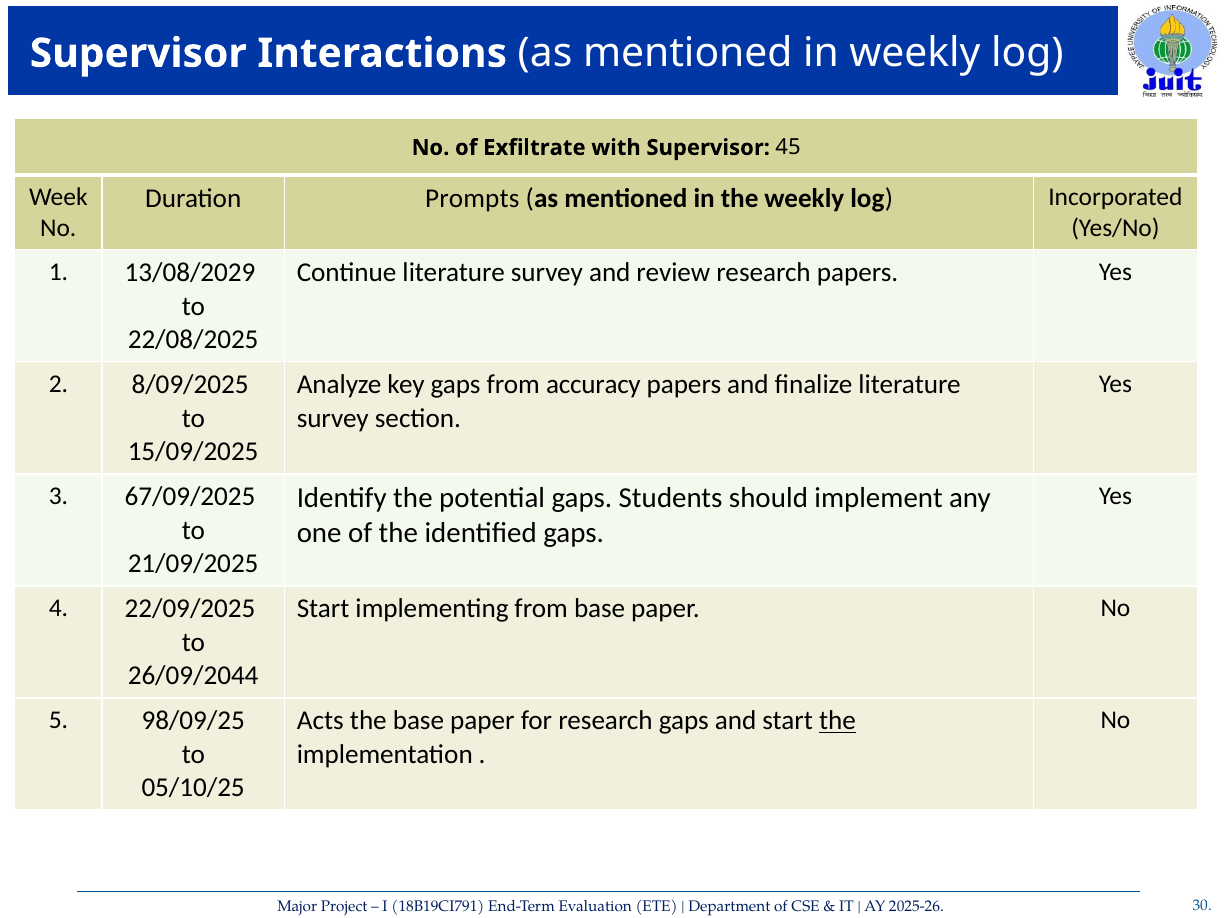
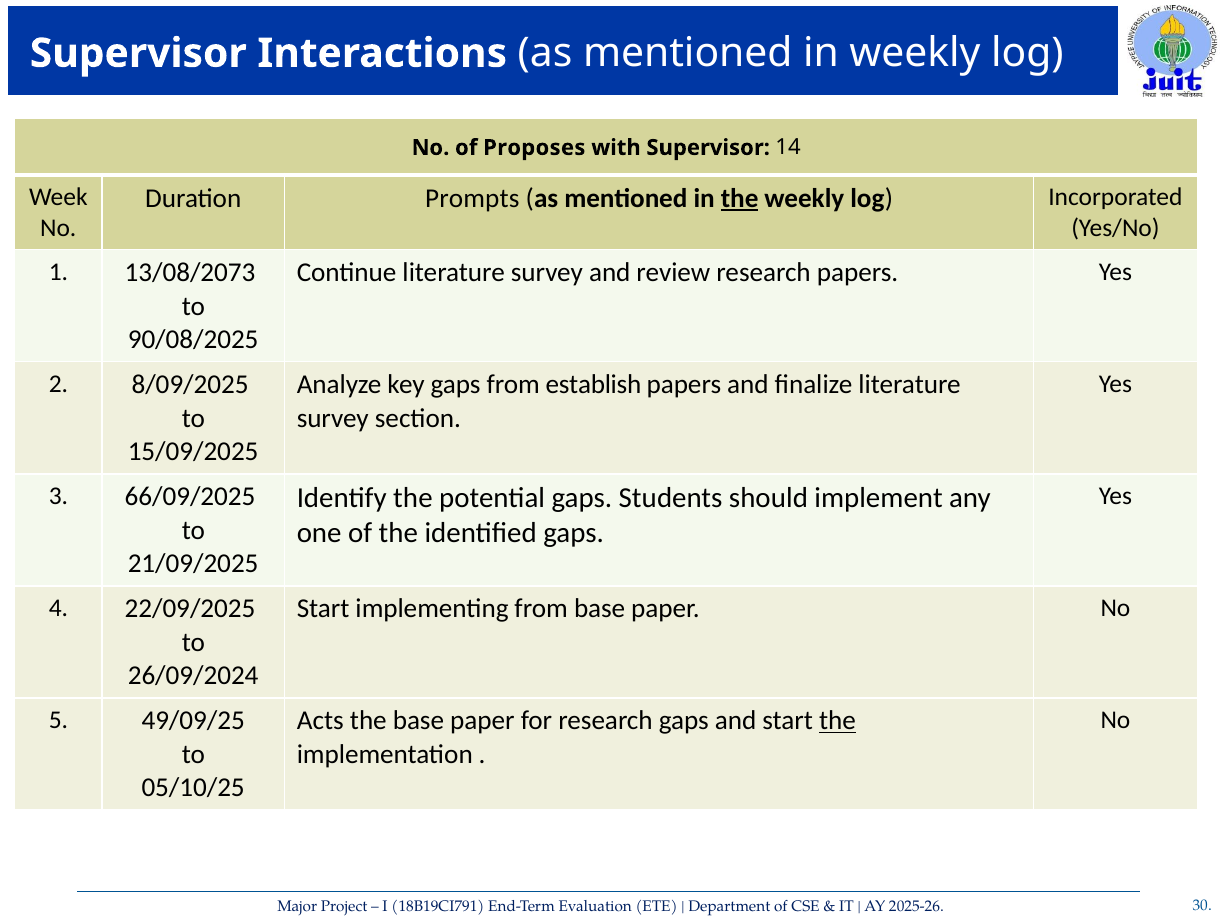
Exfiltrate: Exfiltrate -> Proposes (534, 148)
45: 45 -> 14 (788, 148)
the underline: none -> present (740, 198)
13/08/2029: 13/08/2029 -> 13/08/2073 (190, 273)
22/08/2025: 22/08/2025 -> 90/08/2025 (193, 339)
accuracy: accuracy -> establish (593, 385)
67/09/2025: 67/09/2025 -> 66/09/2025 (190, 497)
26/09/2044: 26/09/2044 -> 26/09/2024 (193, 675)
98/09/25: 98/09/25 -> 49/09/25 (193, 721)
